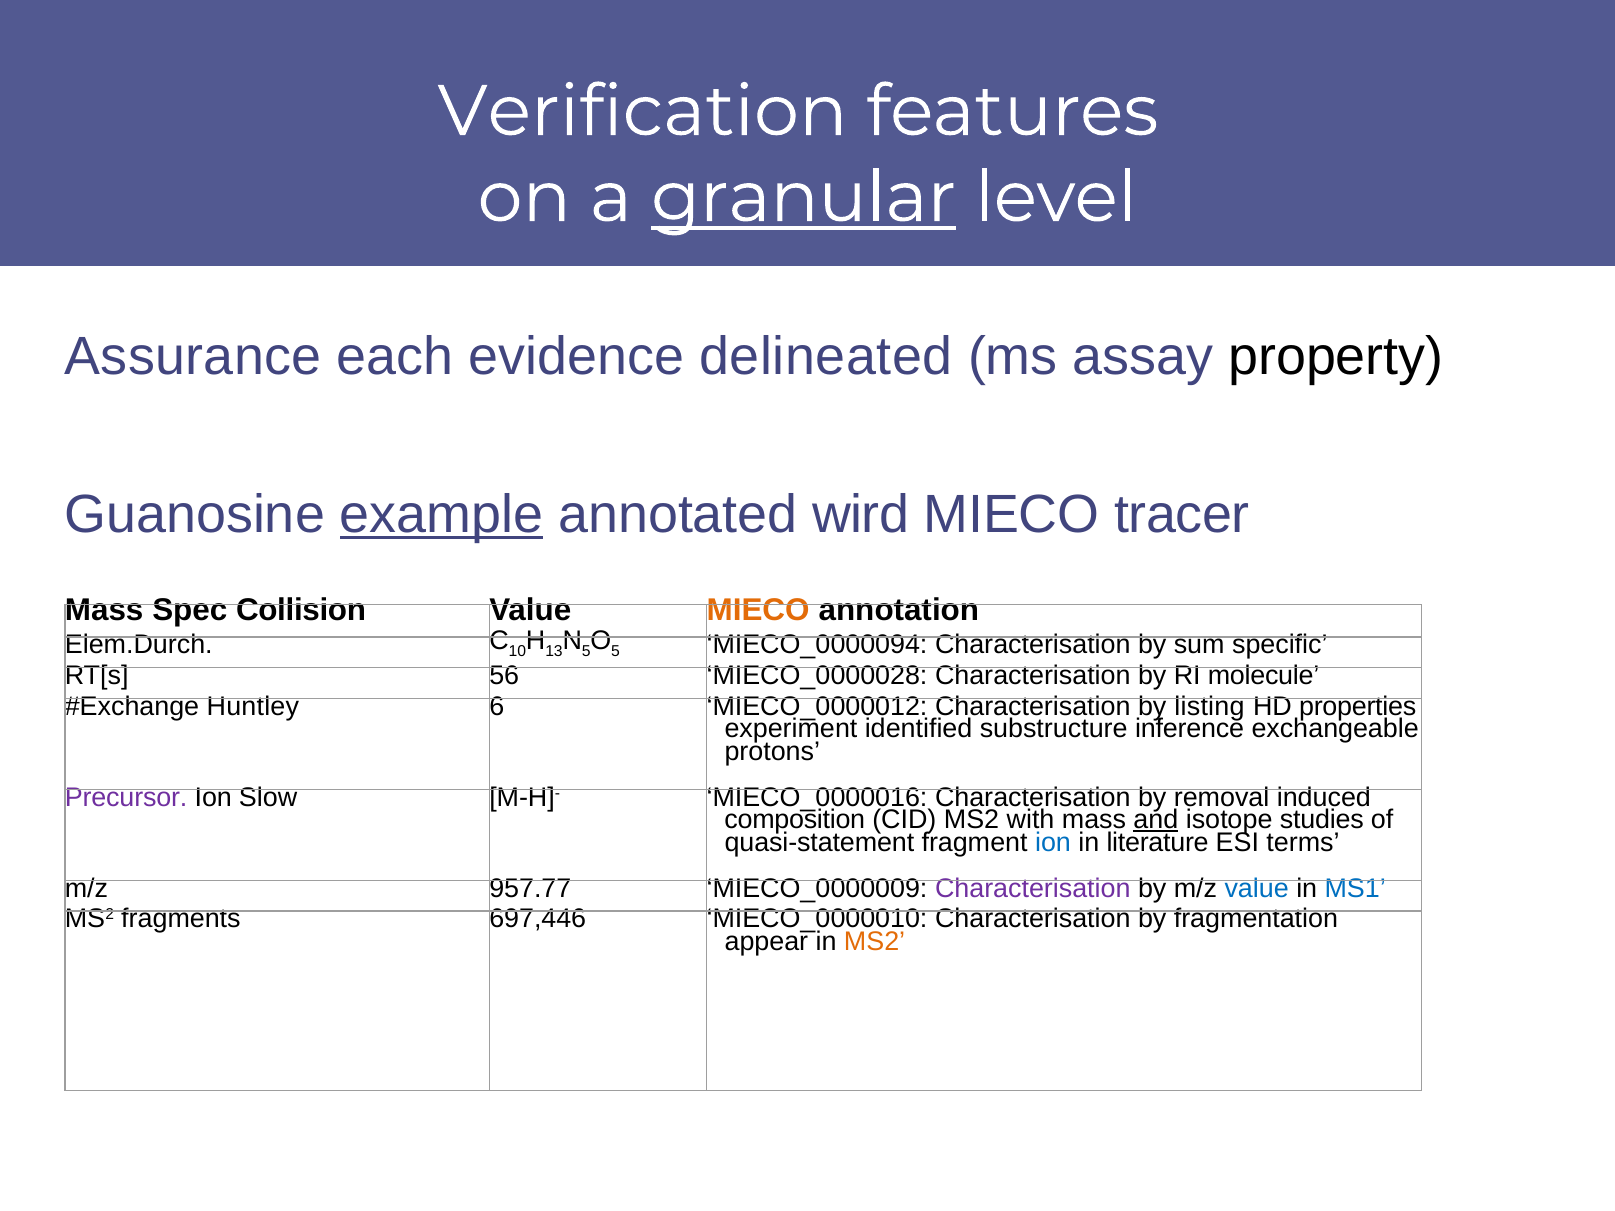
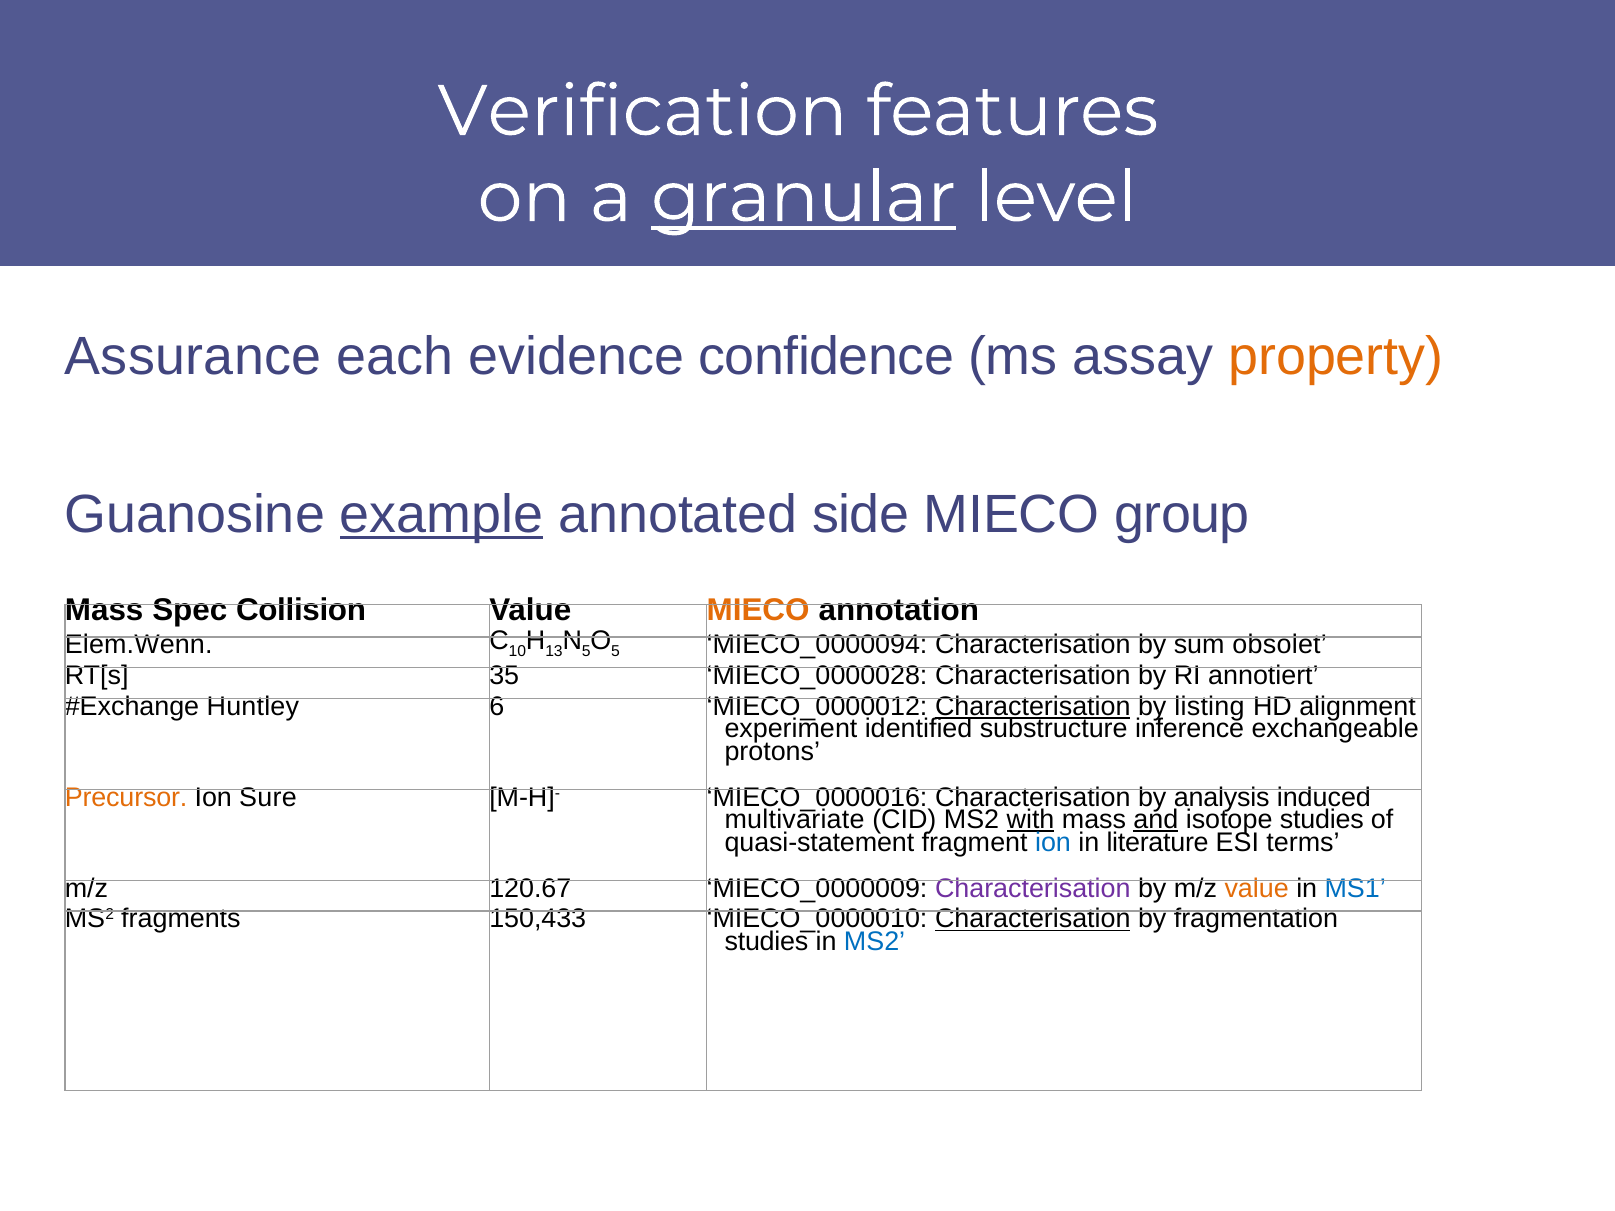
delineated: delineated -> confidence (826, 356)
property colour: black -> orange (1336, 356)
wird: wird -> side (861, 514)
tracer: tracer -> group (1182, 514)
Elem.Durch: Elem.Durch -> Elem.Wenn (139, 645)
specific: specific -> obsolet (1280, 645)
56: 56 -> 35 (504, 676)
molecule: molecule -> annotiert (1263, 676)
Characterisation underline: none -> present (1033, 706)
properties: properties -> alignment (1358, 706)
Precursor colour: purple -> orange (126, 797)
Slow: Slow -> Sure (268, 797)
removal: removal -> analysis (1222, 797)
composition: composition -> multivariate (795, 820)
with underline: none -> present (1031, 820)
957.77: 957.77 -> 120.67 (530, 888)
value colour: blue -> orange (1257, 888)
697,446: 697,446 -> 150,433 (538, 919)
Characterisation underline: none -> present (1033, 919)
appear: appear -> studies (766, 942)
MS2 colour: orange -> blue (875, 942)
